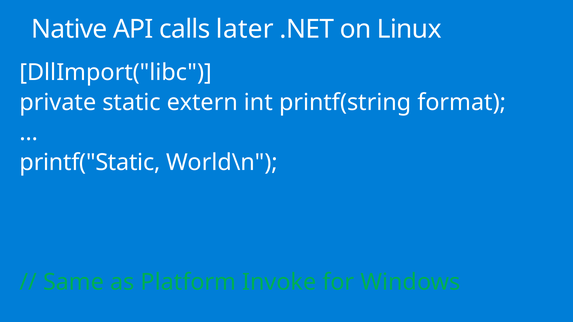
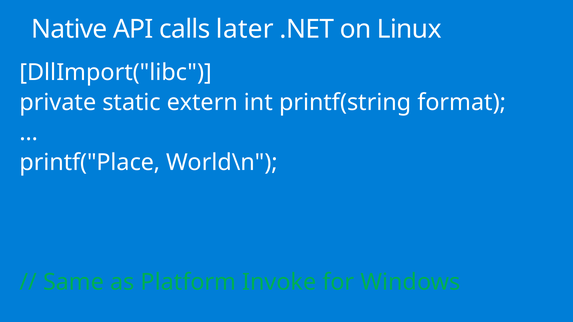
printf("Static: printf("Static -> printf("Place (90, 163)
